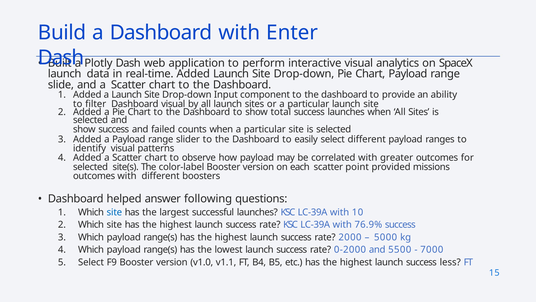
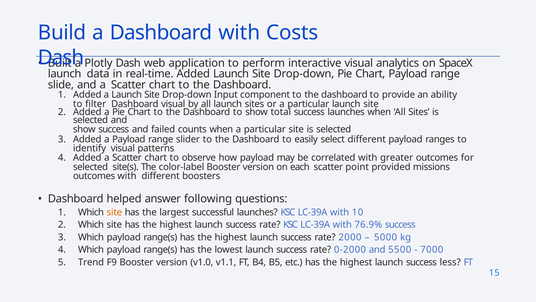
Enter: Enter -> Costs (292, 33)
site colour: blue -> orange (114, 212)
Select: Select -> Trend (91, 262)
